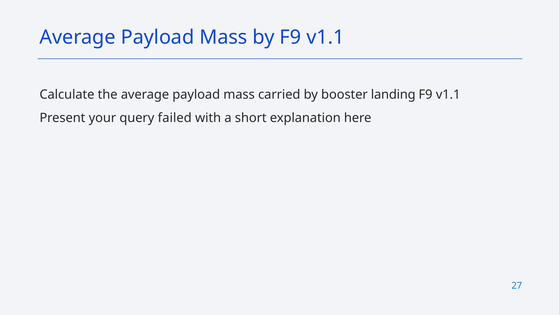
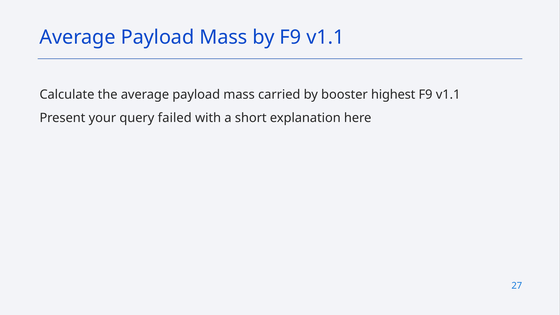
landing: landing -> highest (393, 94)
